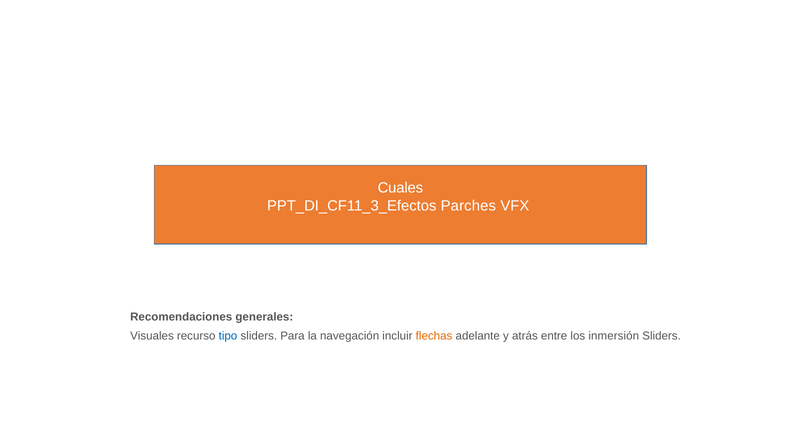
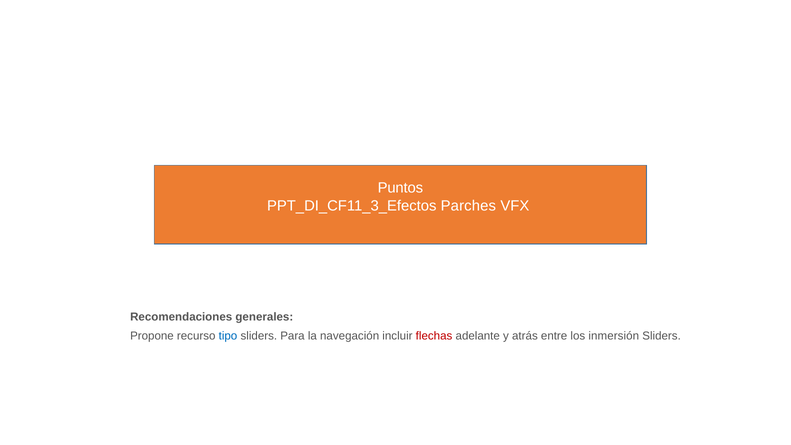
Cuales: Cuales -> Puntos (400, 188)
Visuales: Visuales -> Propone (152, 336)
flechas colour: orange -> red (434, 336)
